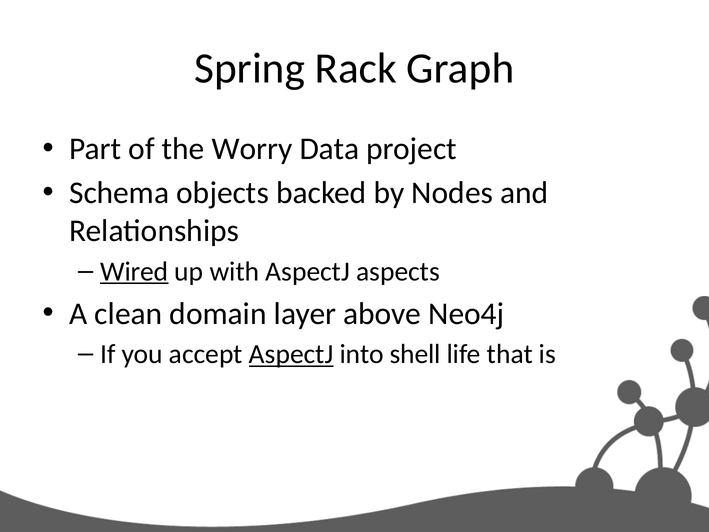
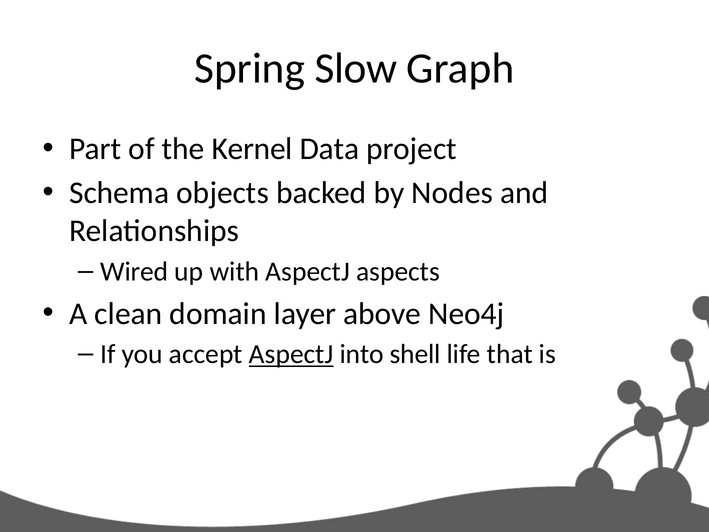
Rack: Rack -> Slow (356, 69)
Worry: Worry -> Kernel (252, 149)
Wired underline: present -> none (134, 271)
